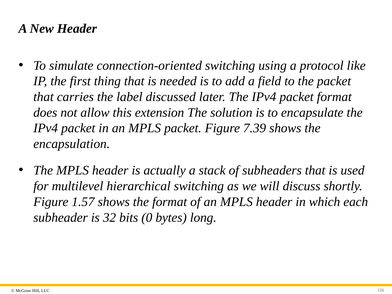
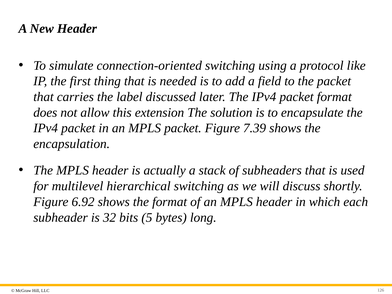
1.57: 1.57 -> 6.92 (83, 202)
0: 0 -> 5 (147, 217)
